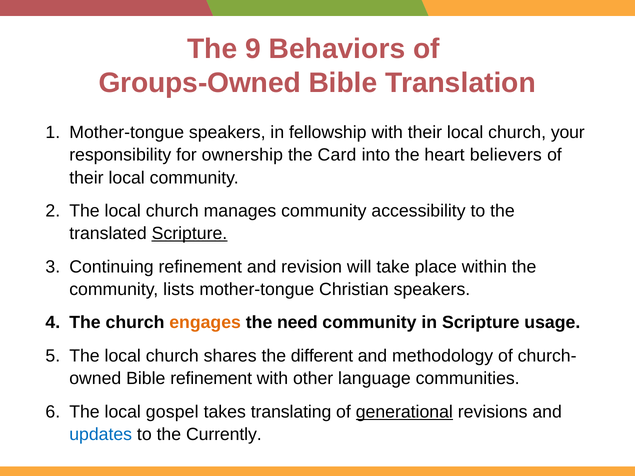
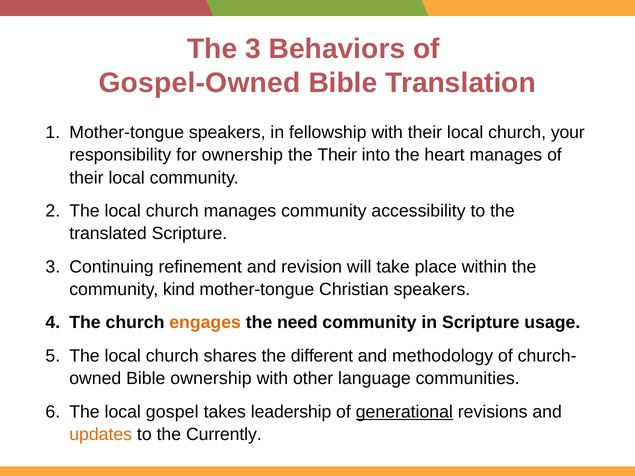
The 9: 9 -> 3 (253, 49)
Groups-Owned: Groups-Owned -> Gospel-Owned (199, 83)
the Card: Card -> Their (337, 155)
heart believers: believers -> manages (506, 155)
Scripture underline: present -> none (189, 234)
lists: lists -> kind (179, 290)
Bible refinement: refinement -> ownership (211, 379)
translating: translating -> leadership (291, 412)
updates colour: blue -> orange (101, 435)
